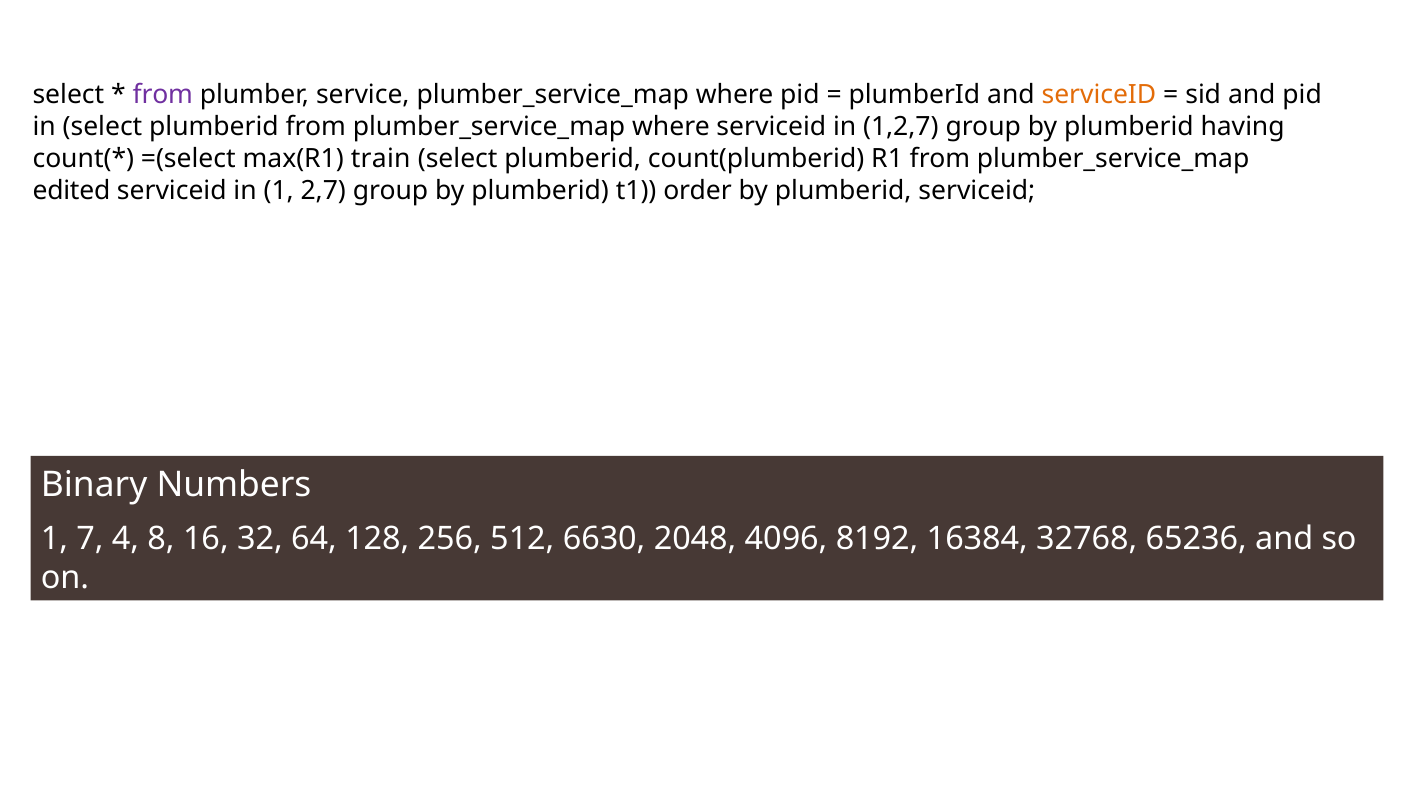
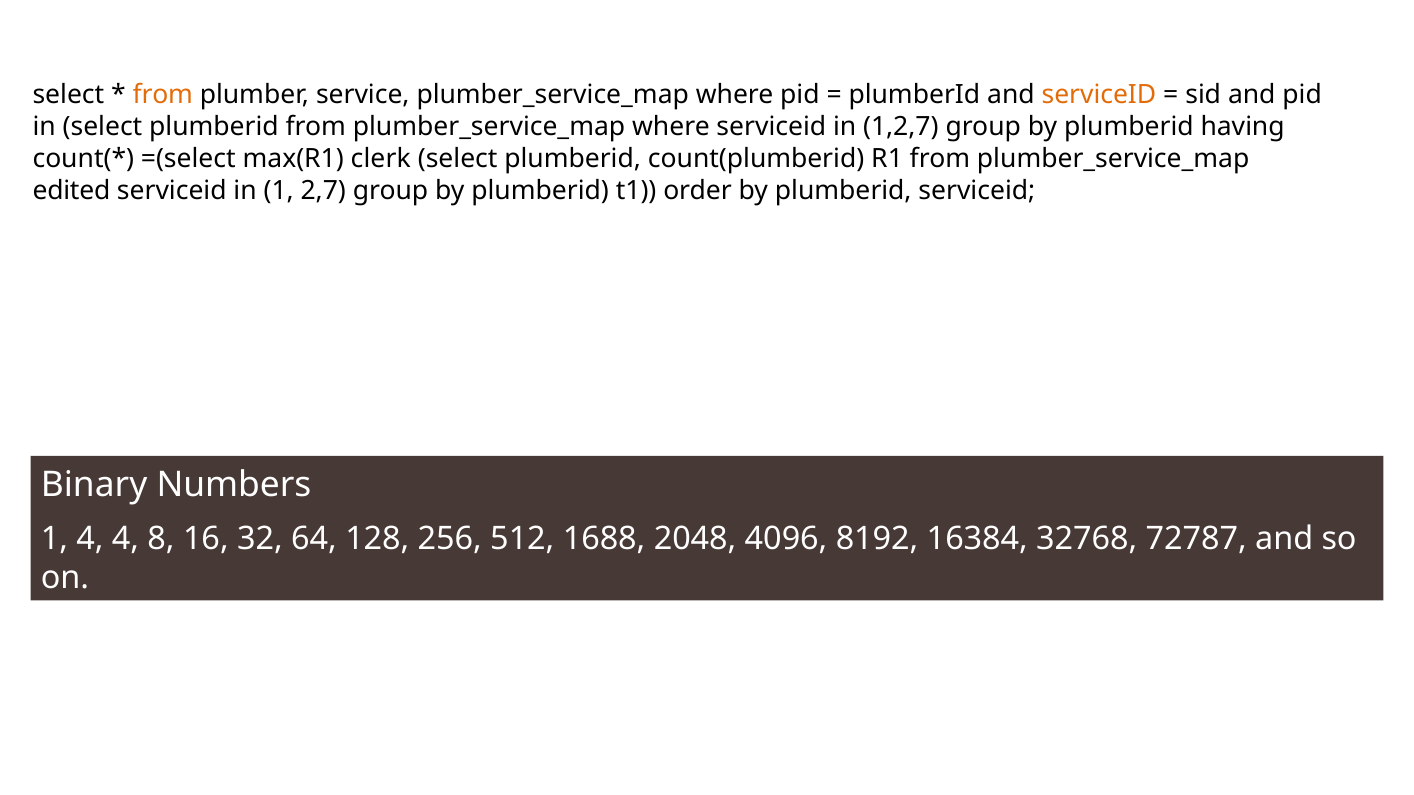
from colour: purple -> orange (163, 95)
train: train -> clerk (381, 159)
1 7: 7 -> 4 (90, 540)
6630: 6630 -> 1688 (604, 540)
65236: 65236 -> 72787 (1196, 540)
